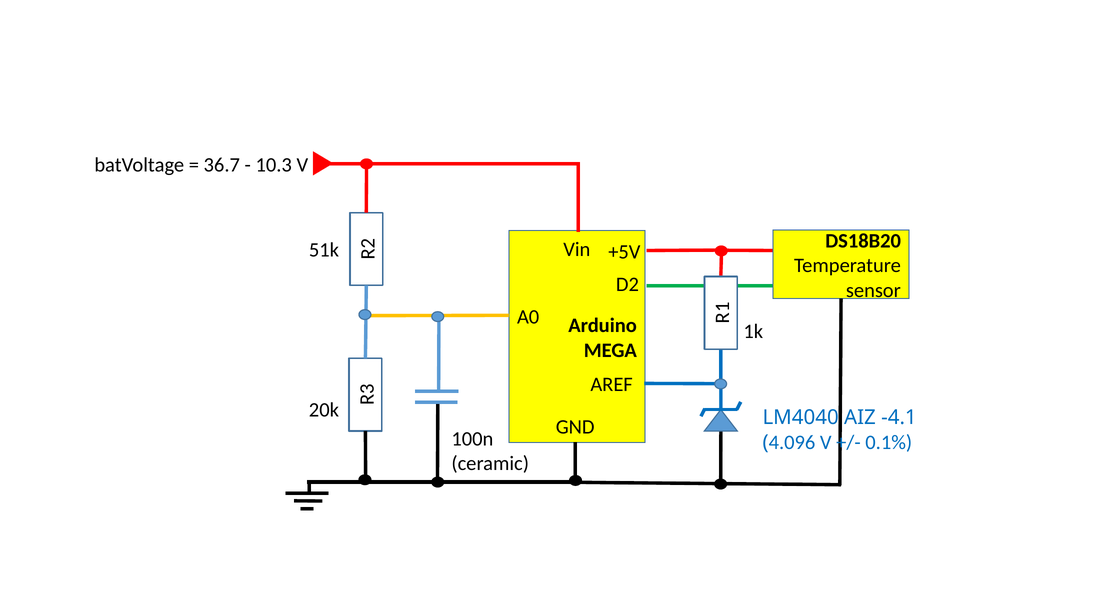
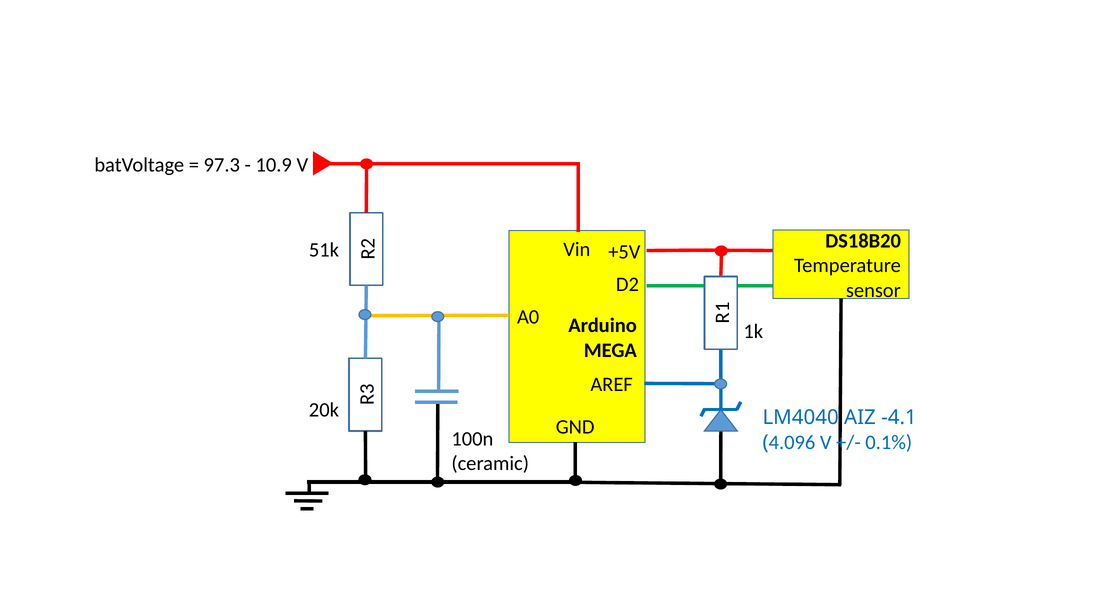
36.7: 36.7 -> 97.3 (222, 165)
10.3: 10.3 -> 10.9 (274, 165)
